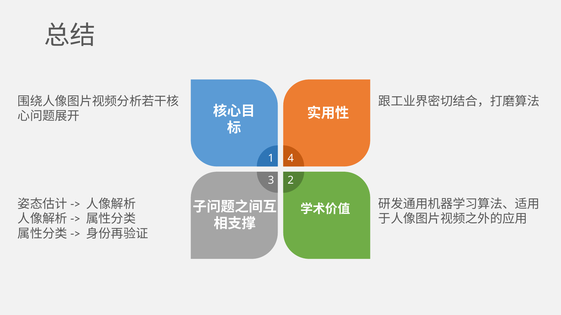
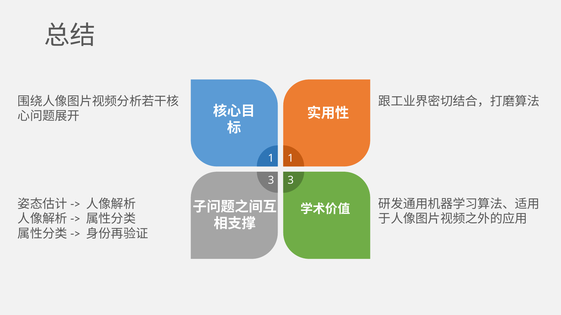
1 4: 4 -> 1 (291, 159)
3 2: 2 -> 3 (291, 180)
